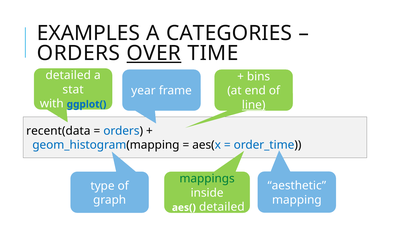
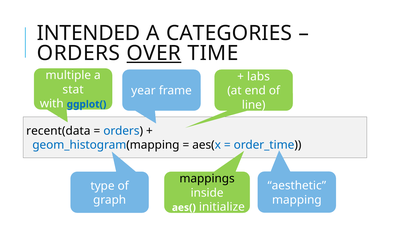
EXAMPLES: EXAMPLES -> INTENDED (89, 33)
detailed: detailed -> multiple (68, 76)
bins: bins -> labs (258, 77)
line underline: present -> none (254, 105)
mappings colour: green -> black (207, 179)
aes( detailed: detailed -> initialize (222, 207)
